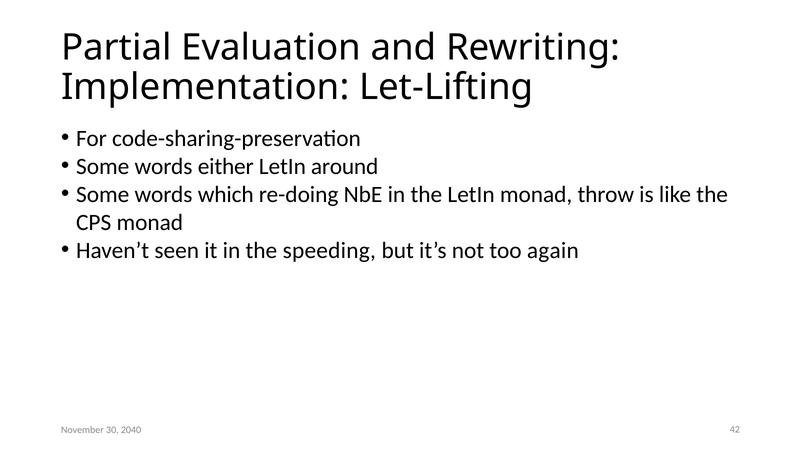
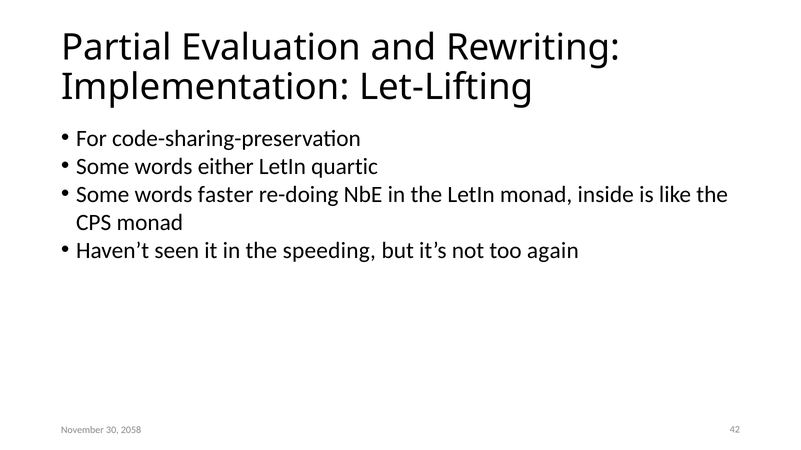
around: around -> quartic (345, 167)
which: which -> faster (226, 195)
throw: throw -> inside (606, 195)
2040: 2040 -> 2058 (131, 430)
